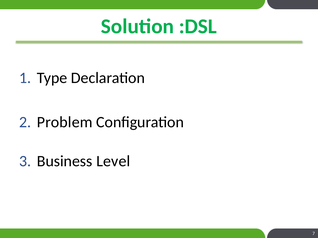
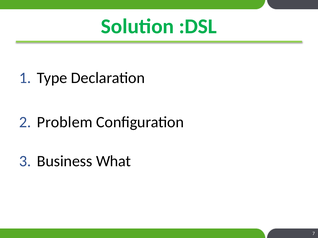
Level: Level -> What (113, 161)
